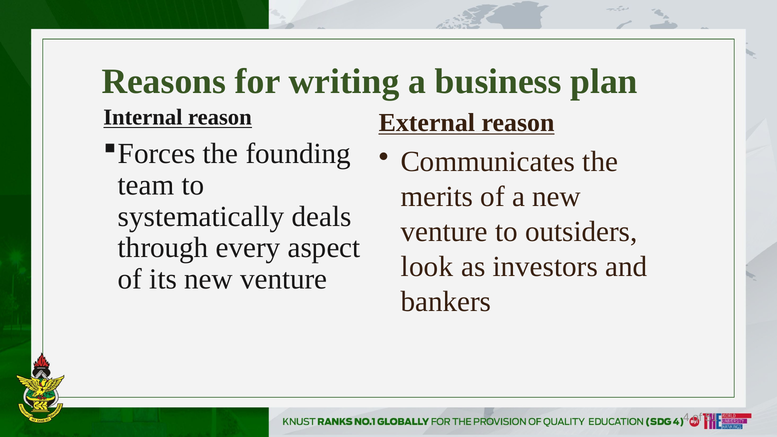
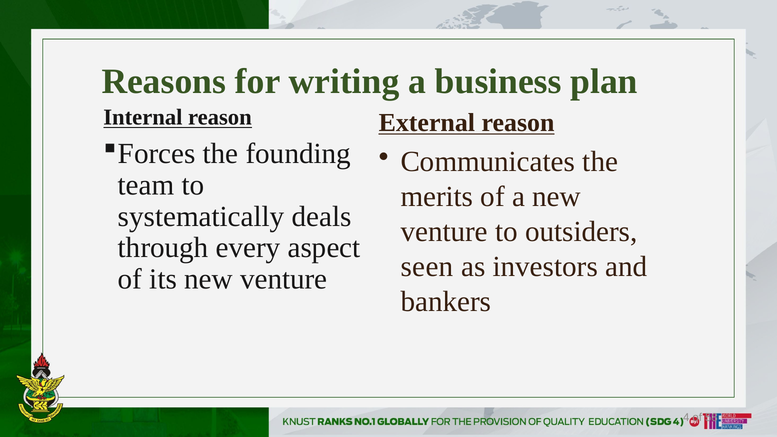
look: look -> seen (427, 267)
51: 51 -> 58 (711, 418)
